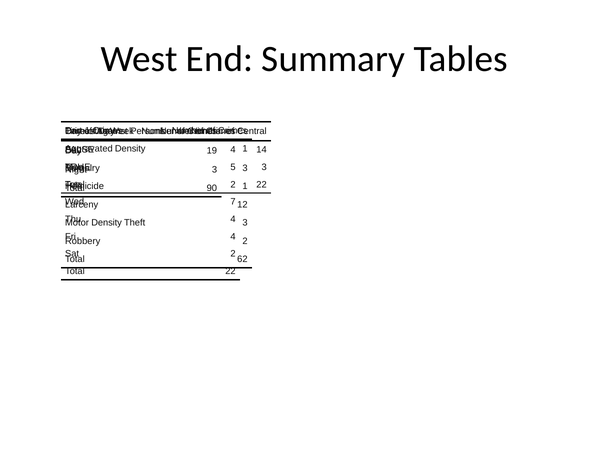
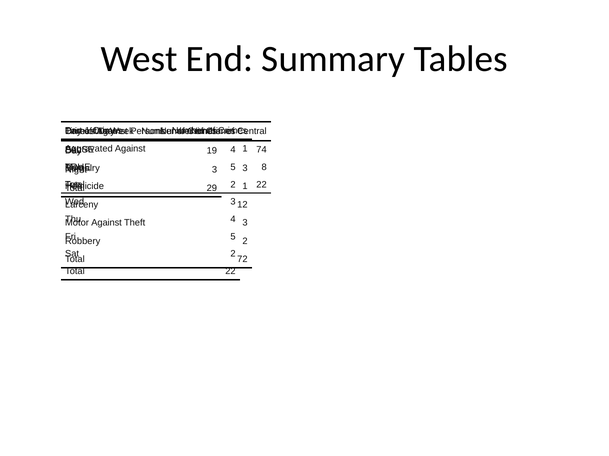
Density: Density -> Against (130, 149)
14: 14 -> 74 (262, 150)
3: 3 -> 8 (264, 167)
90: 90 -> 29 (212, 188)
7: 7 -> 3 (233, 202)
Density: Density -> Against (107, 223)
4: 4 -> 5 (233, 237)
62: 62 -> 72 (242, 260)
